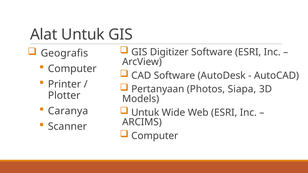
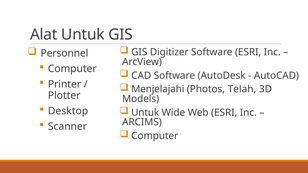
Geografis: Geografis -> Personnel (64, 53)
Pertanyaan: Pertanyaan -> Menjelajahi (158, 89)
Siapa: Siapa -> Telah (242, 89)
Caranya: Caranya -> Desktop (68, 111)
